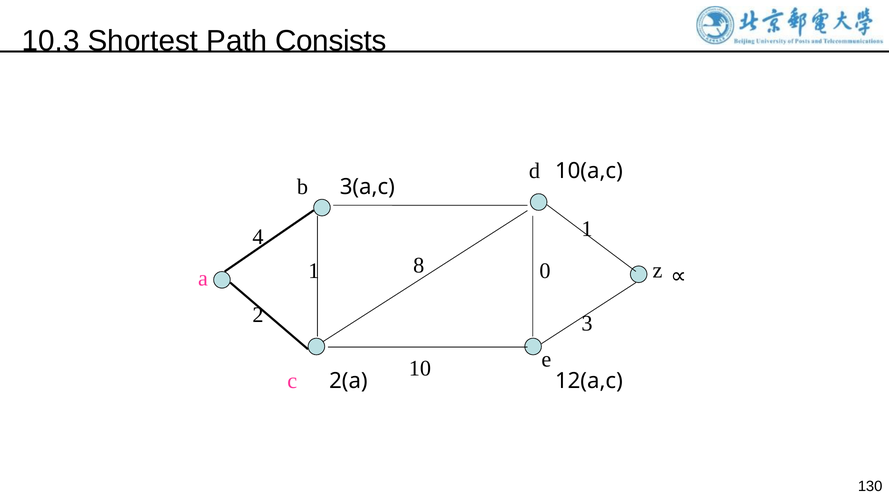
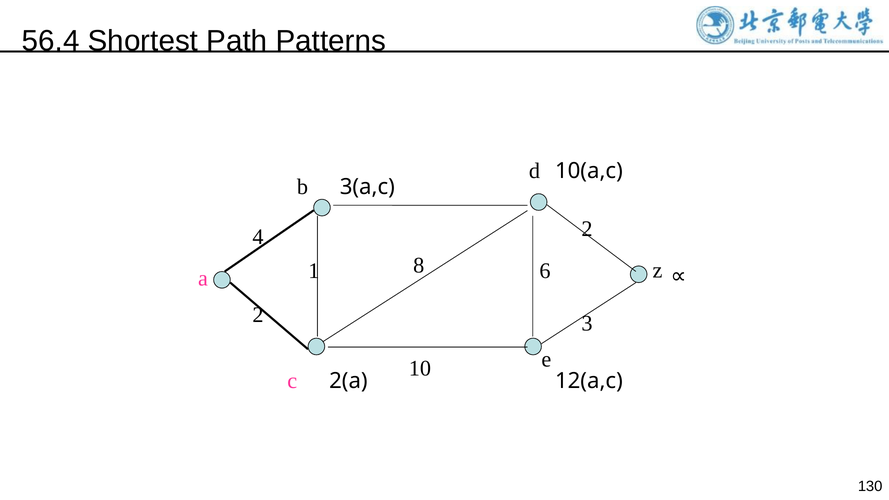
10.3: 10.3 -> 56.4 (51, 41)
Consists: Consists -> Patterns (331, 41)
4 1: 1 -> 2 (587, 229)
0: 0 -> 6 (545, 271)
